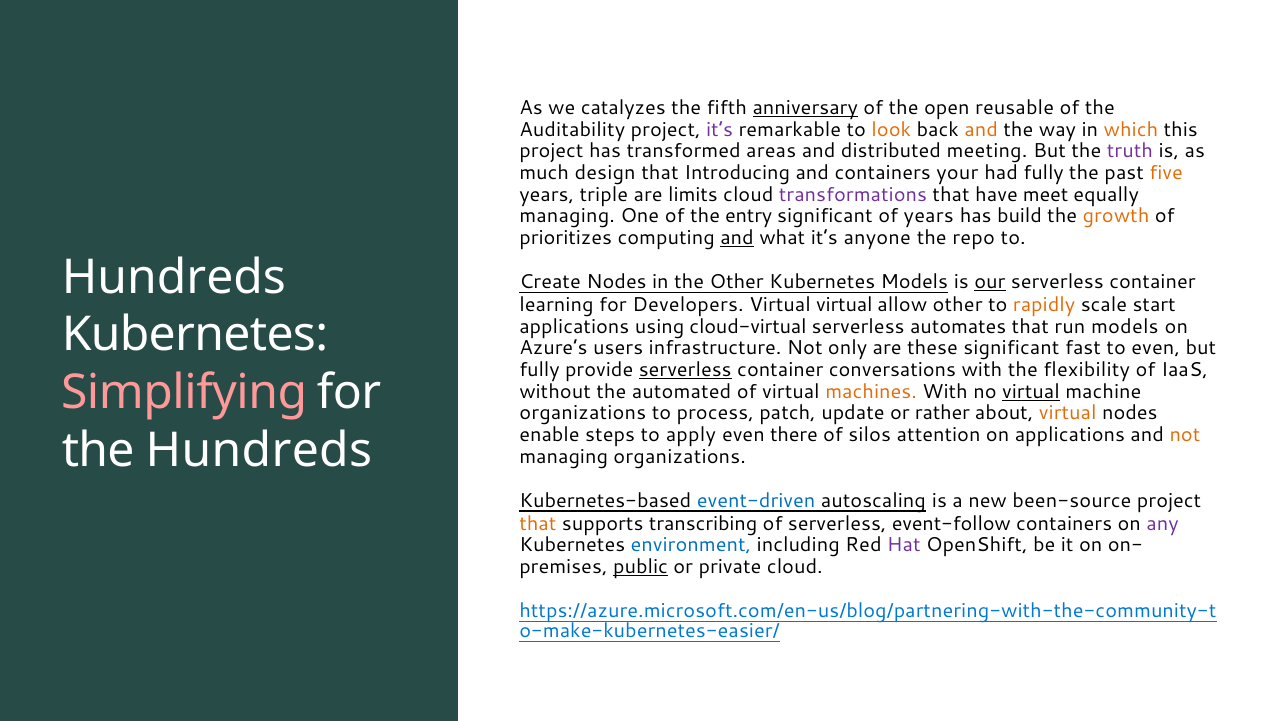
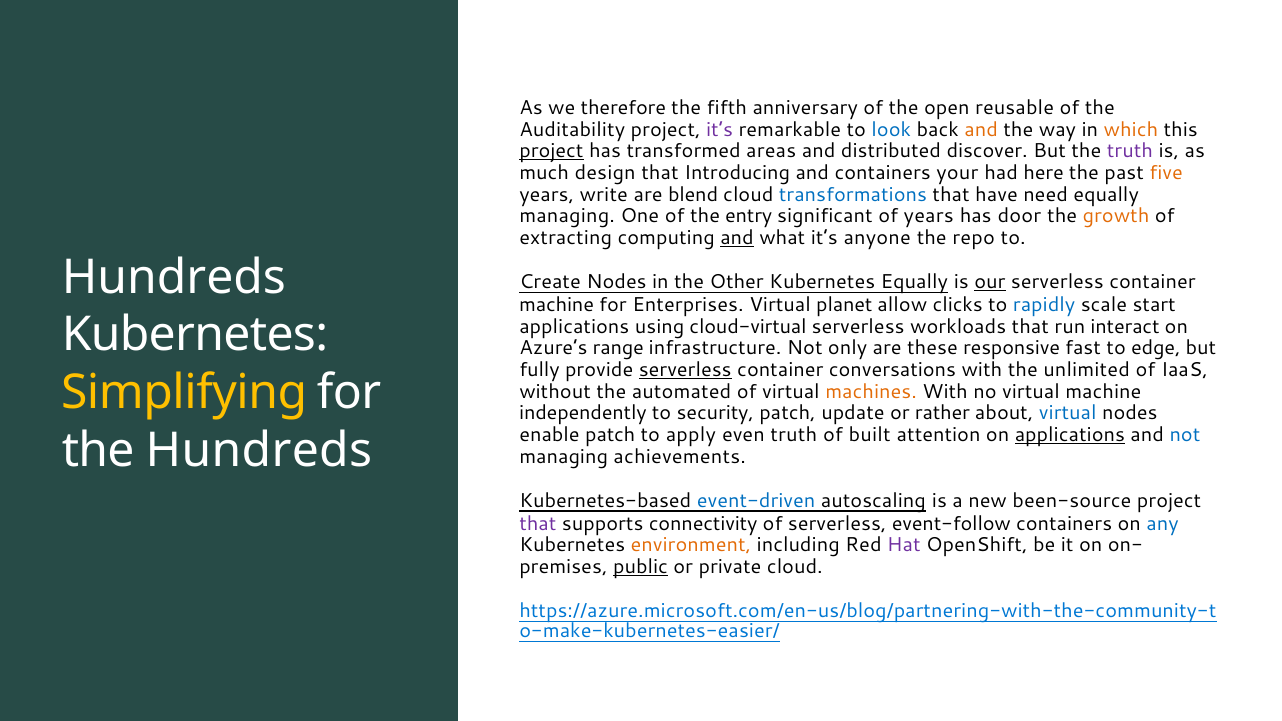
catalyzes: catalyzes -> therefore (623, 108)
anniversary underline: present -> none (805, 108)
look colour: orange -> blue (891, 130)
project underline: none -> present (551, 151)
meeting: meeting -> discover (987, 151)
had fully: fully -> here (1044, 173)
triple: triple -> write (604, 194)
limits: limits -> blend (693, 194)
transformations colour: purple -> blue (853, 194)
meet: meet -> need (1046, 194)
build: build -> door (1019, 216)
prioritizes: prioritizes -> extracting (566, 238)
Kubernetes Models: Models -> Equally (914, 282)
learning: learning -> machine (557, 305)
Developers: Developers -> Enterprises (688, 305)
Virtual virtual: virtual -> planet (844, 305)
allow other: other -> clicks (958, 305)
rapidly colour: orange -> blue (1044, 305)
automates: automates -> workloads (958, 327)
run models: models -> interact (1125, 327)
users: users -> range (618, 348)
these significant: significant -> responsive (1012, 348)
to even: even -> edge (1156, 348)
flexibility: flexibility -> unlimited (1087, 370)
Simplifying colour: pink -> yellow (184, 393)
virtual underline: present -> none (1031, 392)
organizations: organizations -> independently (583, 413)
process: process -> security (715, 413)
virtual colour: orange -> blue (1068, 413)
enable steps: steps -> patch (610, 435)
even there: there -> truth (794, 435)
silos: silos -> built (870, 435)
applications underline: none -> present (1070, 435)
not colour: orange -> blue (1185, 435)
managing organizations: organizations -> achievements (680, 457)
that colour: orange -> purple (538, 524)
transcribing: transcribing -> connectivity (703, 524)
any colour: purple -> blue (1163, 524)
environment colour: blue -> orange (691, 545)
